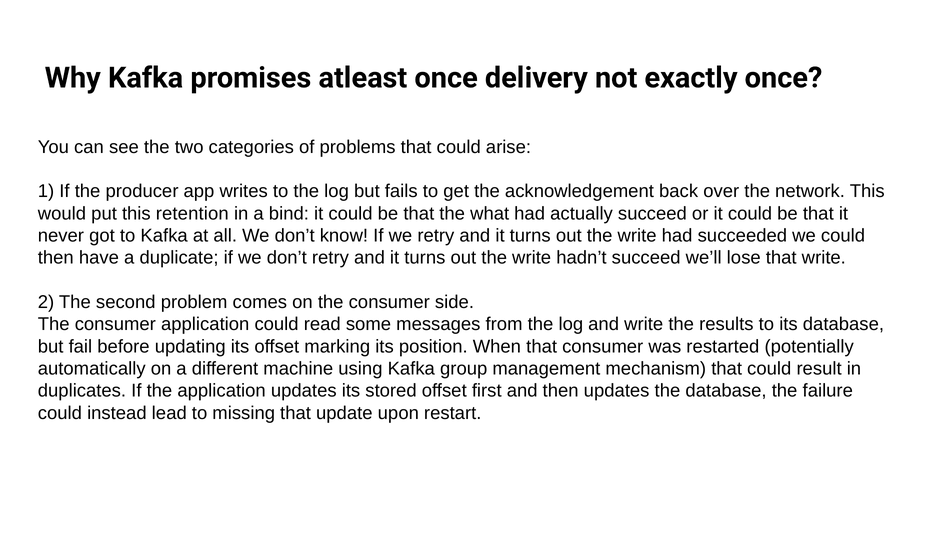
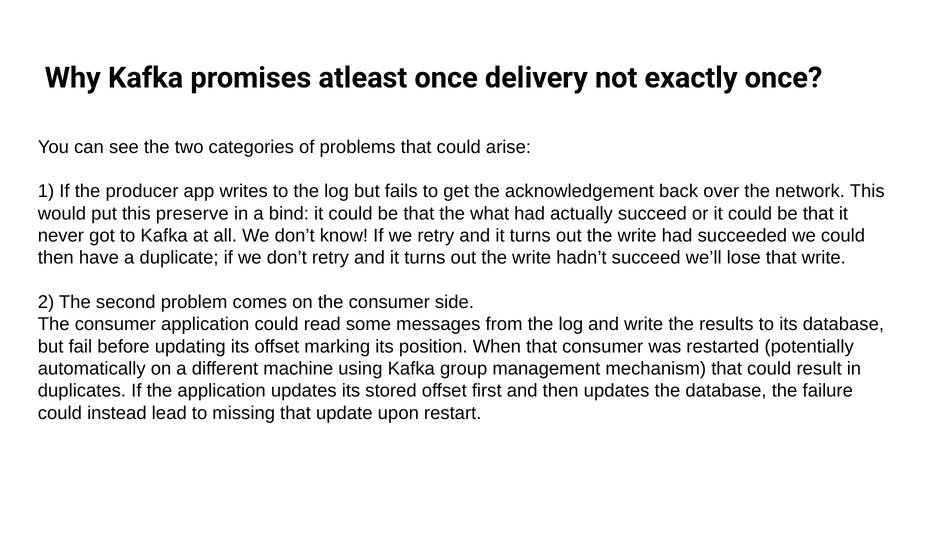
retention: retention -> preserve (192, 213)
